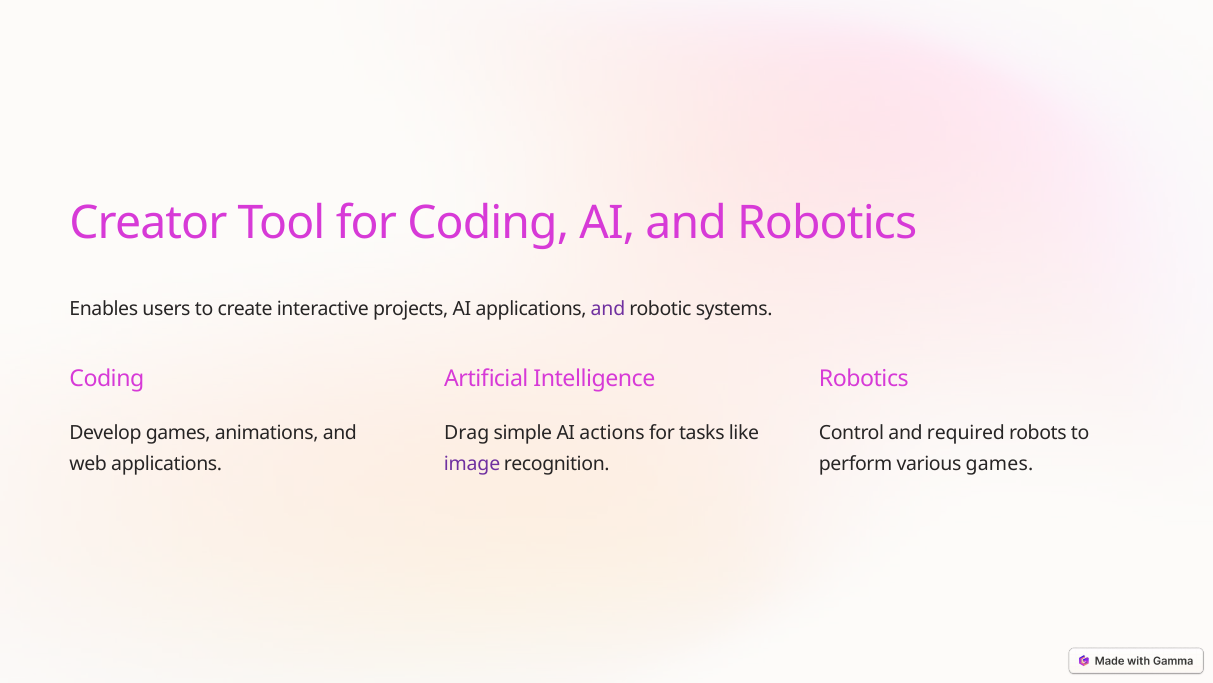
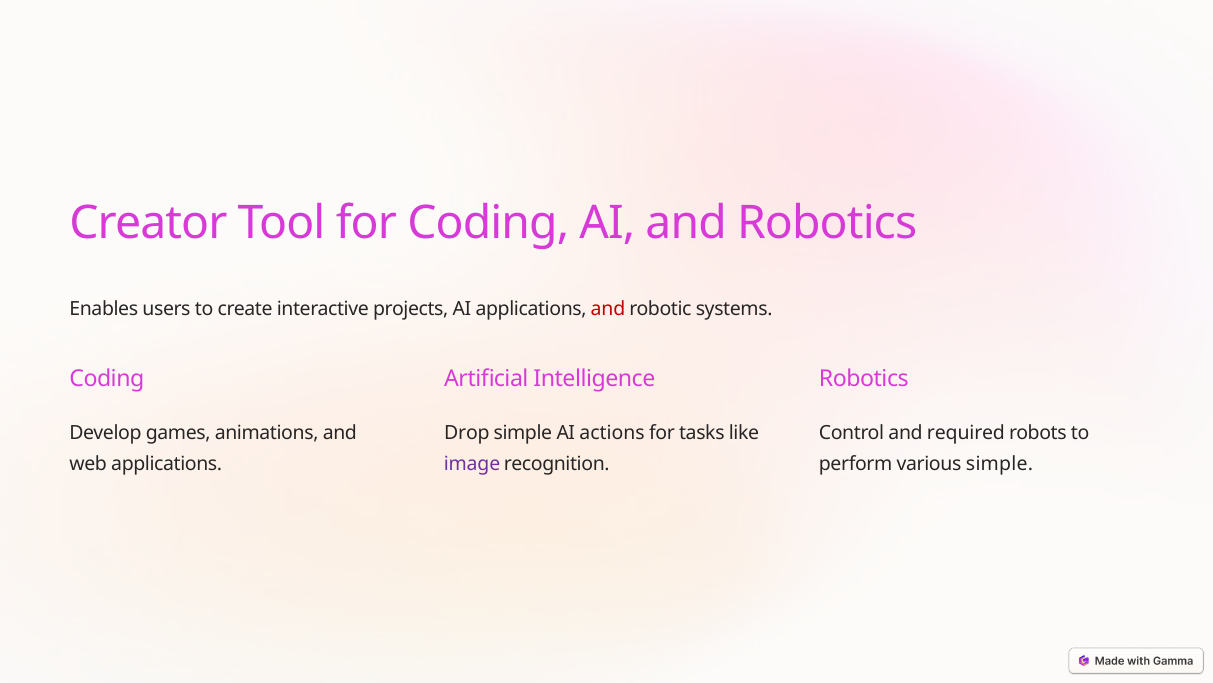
and colour: purple -> red (608, 309)
Drag: Drag -> Drop (467, 432)
various games: games -> simple (999, 464)
